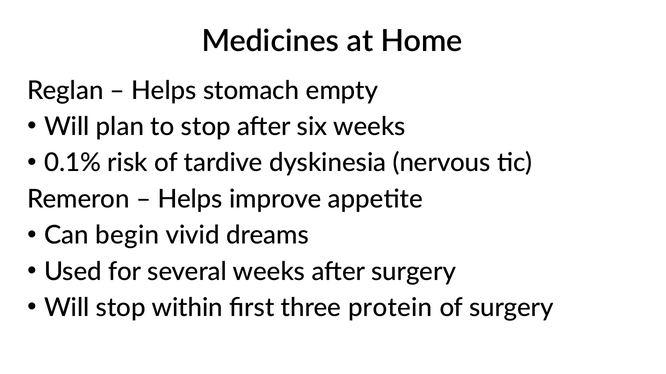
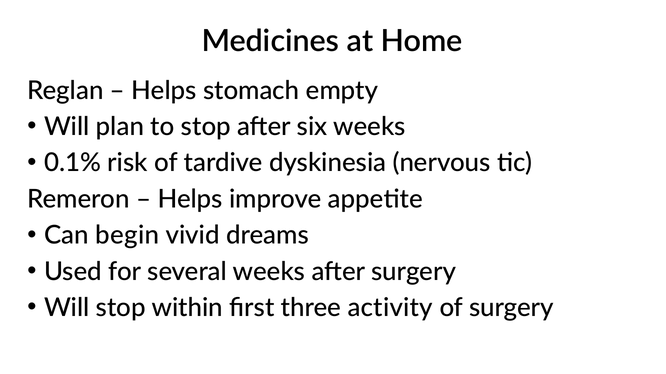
protein: protein -> activity (390, 308)
